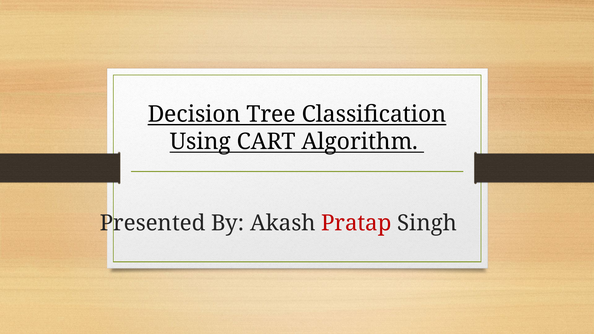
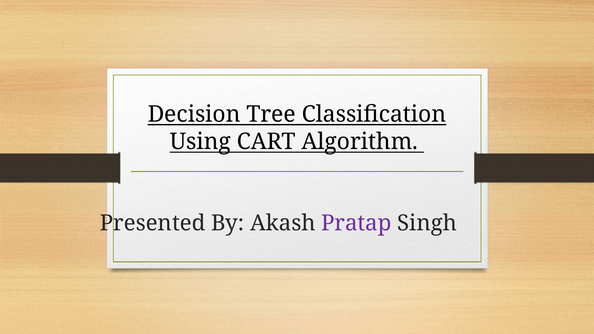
Pratap colour: red -> purple (356, 223)
